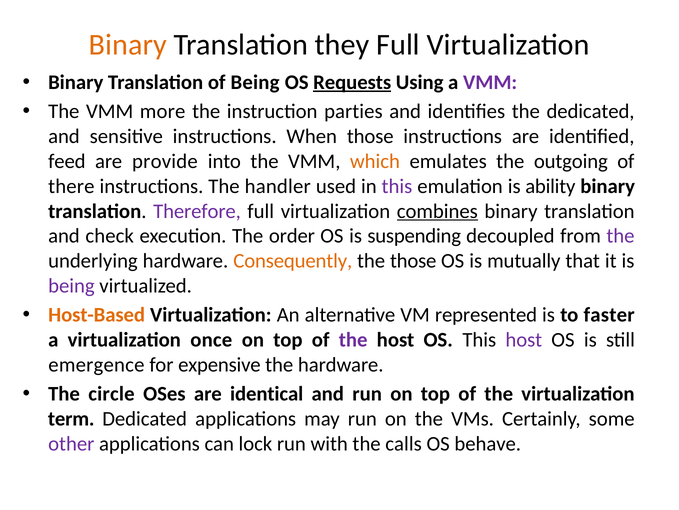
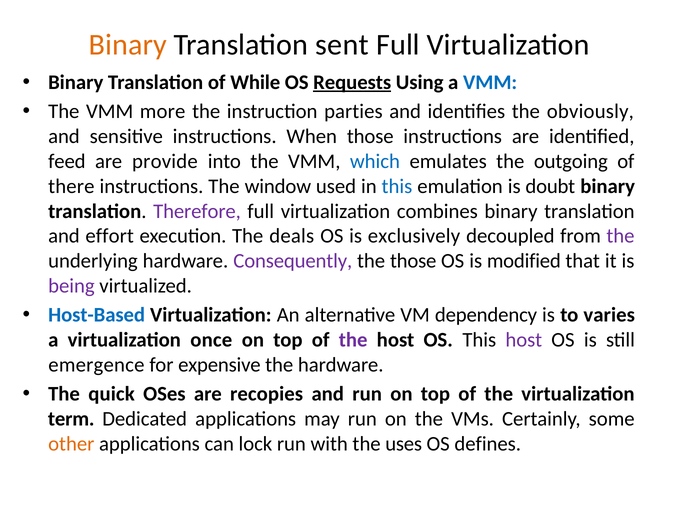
they: they -> sent (342, 45)
of Being: Being -> While (255, 82)
VMM colour: purple -> blue (490, 82)
the dedicated: dedicated -> obviously (590, 111)
which colour: orange -> blue (375, 161)
handler: handler -> window (278, 186)
this colour: purple -> blue (397, 186)
ability: ability -> doubt (550, 186)
combines underline: present -> none (437, 211)
check: check -> effort (110, 236)
order: order -> deals (292, 236)
suspending: suspending -> exclusively (414, 236)
Consequently colour: orange -> purple (293, 261)
mutually: mutually -> modified (524, 261)
Host-Based colour: orange -> blue (97, 315)
represented: represented -> dependency (486, 315)
faster: faster -> varies (609, 315)
circle: circle -> quick (111, 393)
identical: identical -> recopies (267, 393)
other colour: purple -> orange (71, 443)
calls: calls -> uses (404, 443)
behave: behave -> defines (488, 443)
